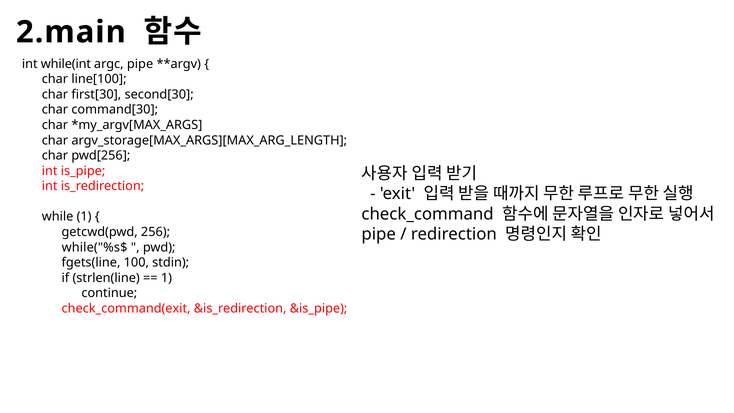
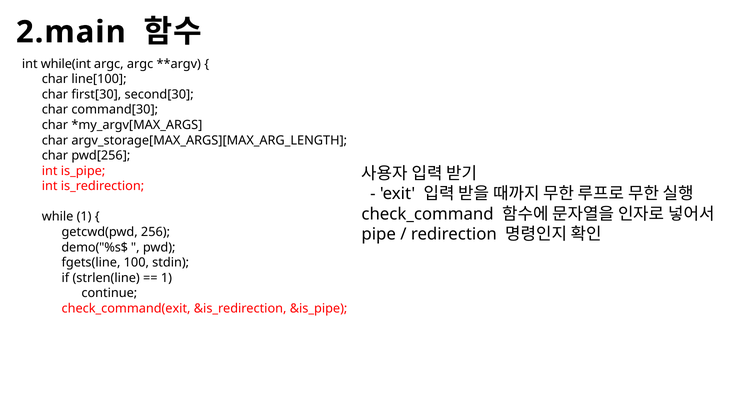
argc pipe: pipe -> argc (140, 64)
while("%s$: while("%s$ -> demo("%s$ (95, 247)
